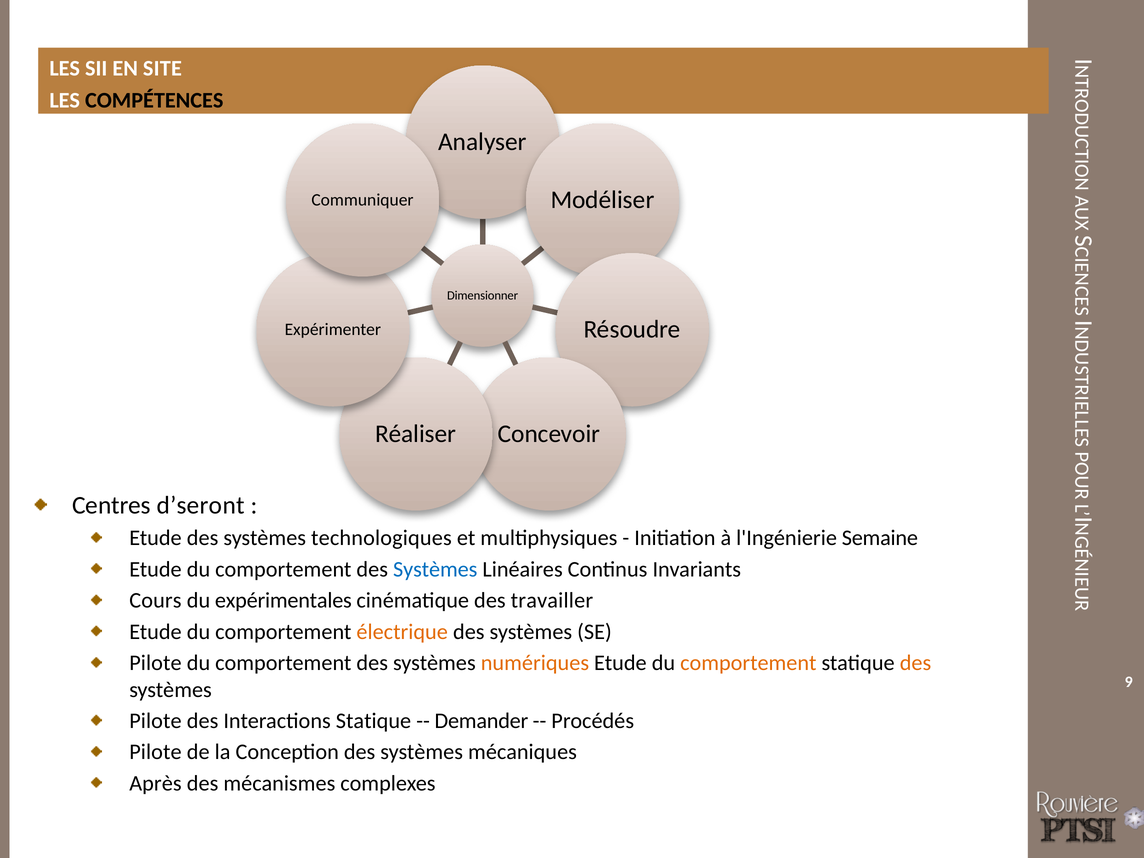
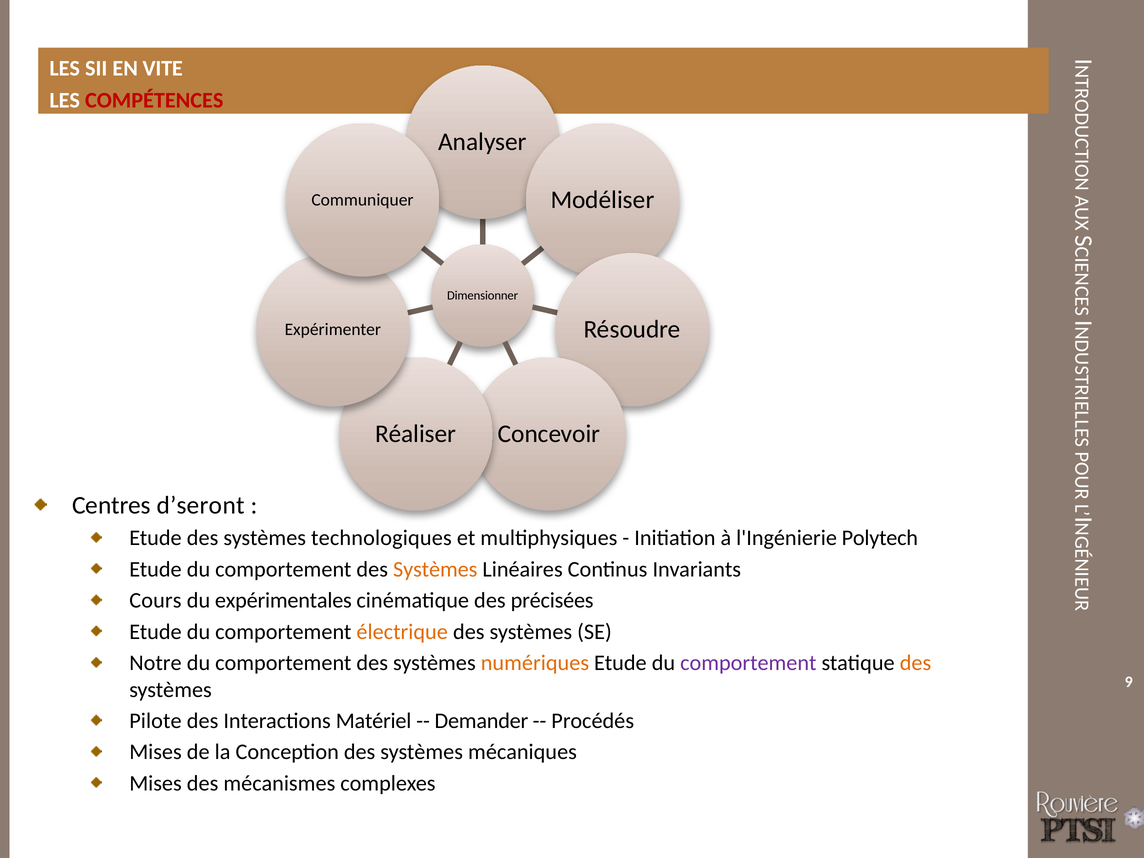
SITE: SITE -> VITE (163, 68)
COMPÉTENCES colour: black -> red (154, 100)
Semaine: Semaine -> Polytech (880, 538)
Systèmes colour: blue -> orange (435, 569)
travailler: travailler -> précisées (552, 601)
Pilote: Pilote -> Notre (155, 663)
comportement colour: orange -> purple (748, 663)
Interactions Statique: Statique -> Matériel (374, 721)
Pilote: Pilote -> Mises (155, 752)
Après: Après -> Mises (155, 783)
